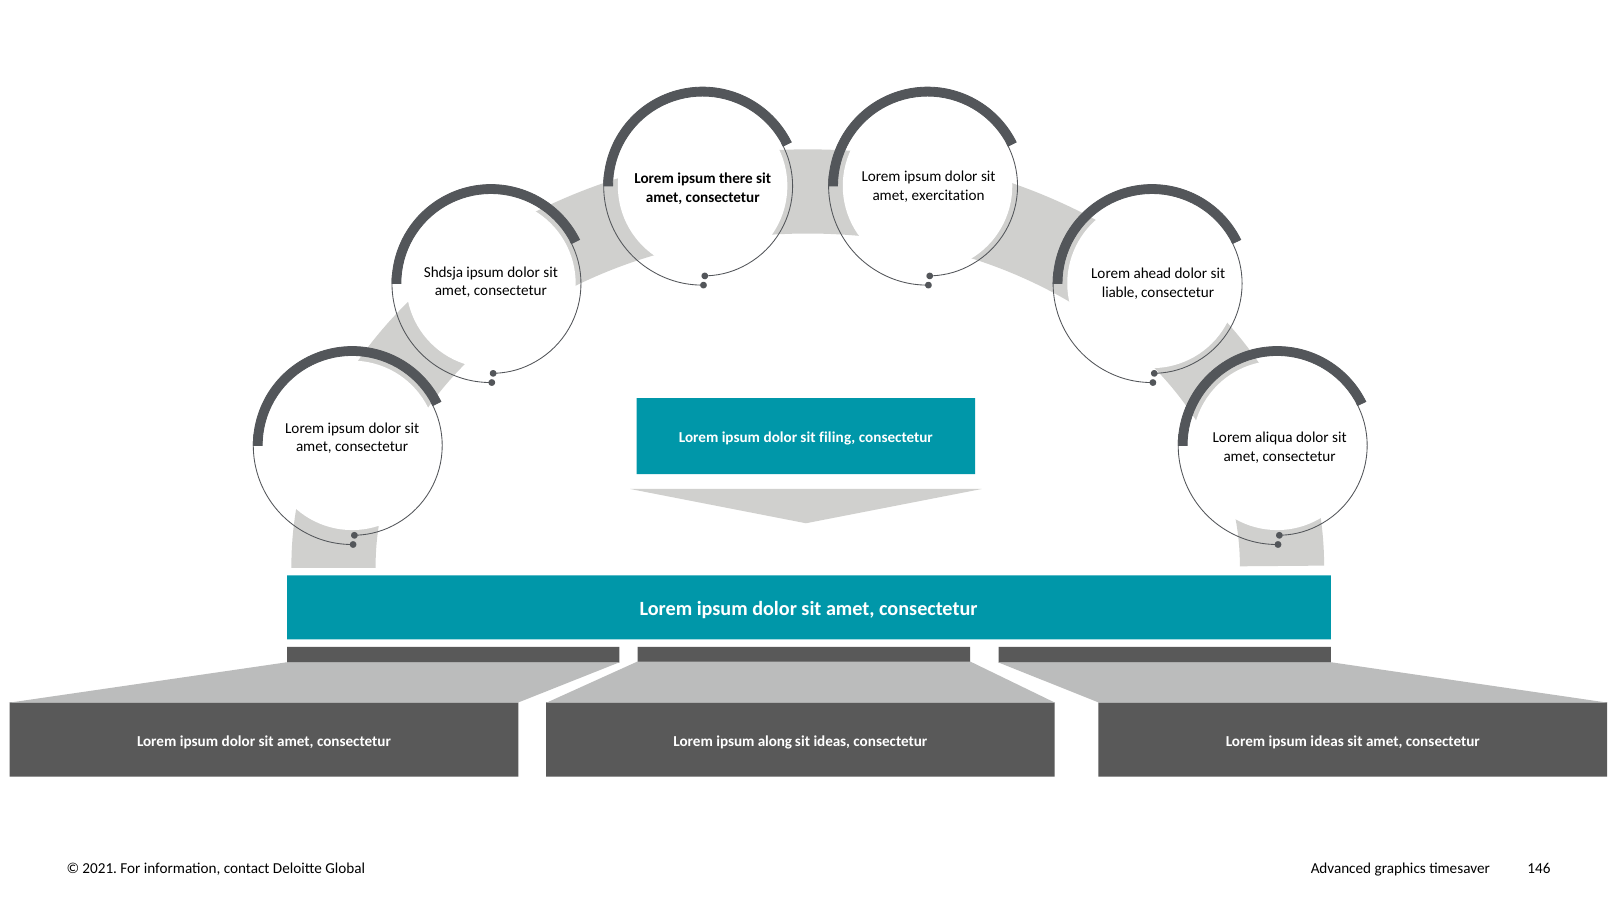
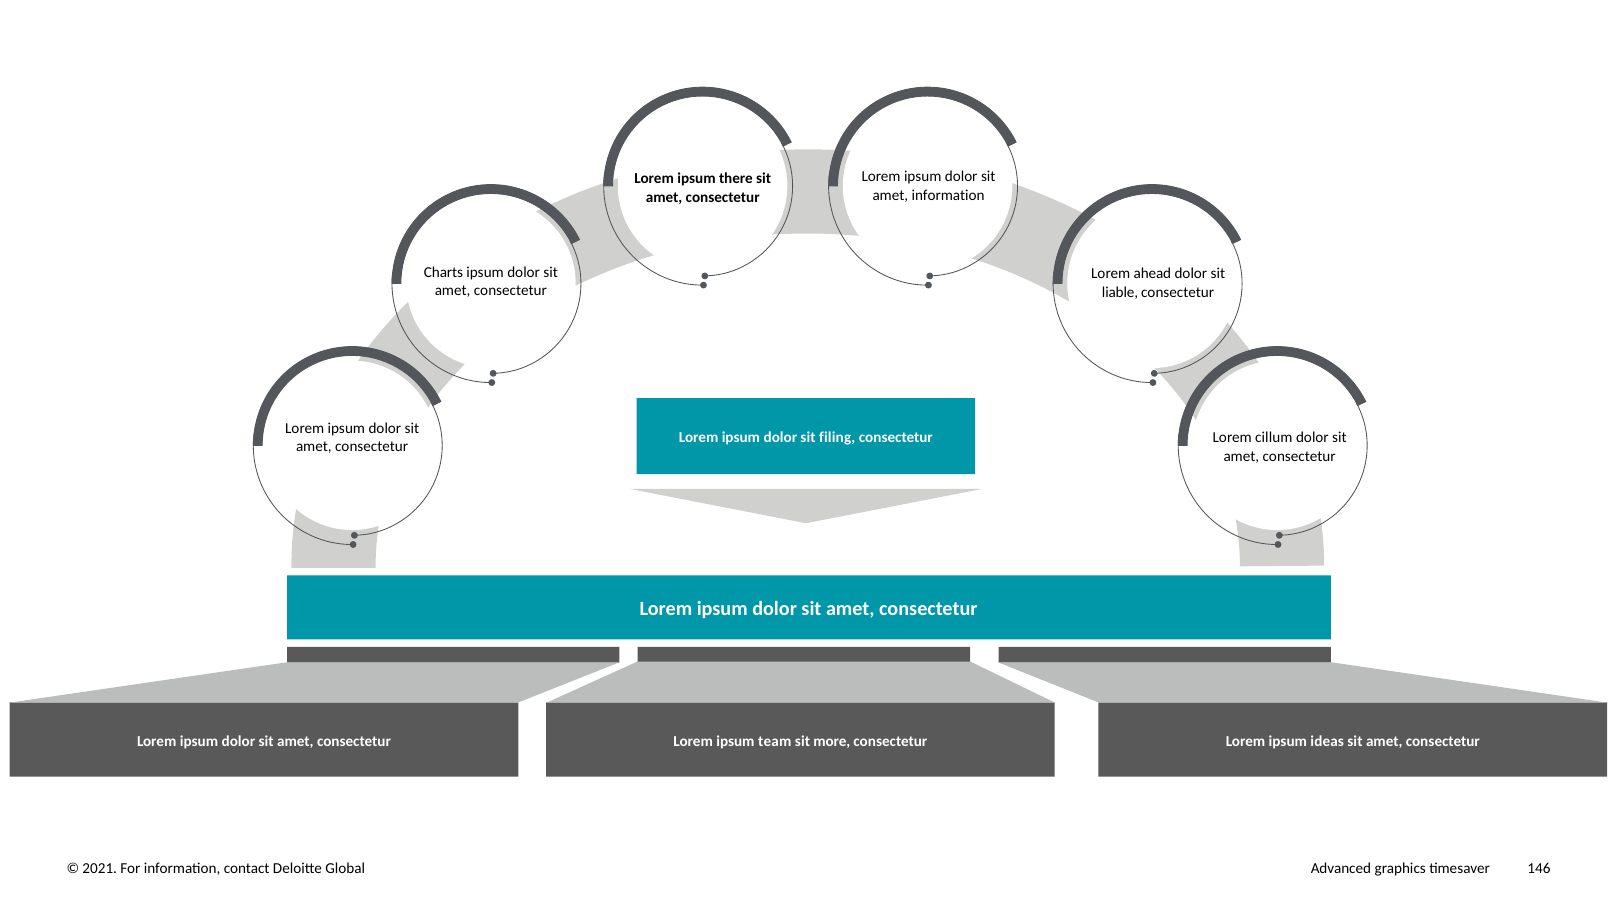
amet exercitation: exercitation -> information (948, 195)
Shdsja: Shdsja -> Charts (443, 272)
aliqua: aliqua -> cillum (1274, 438)
along: along -> team (775, 742)
sit ideas: ideas -> more (832, 742)
